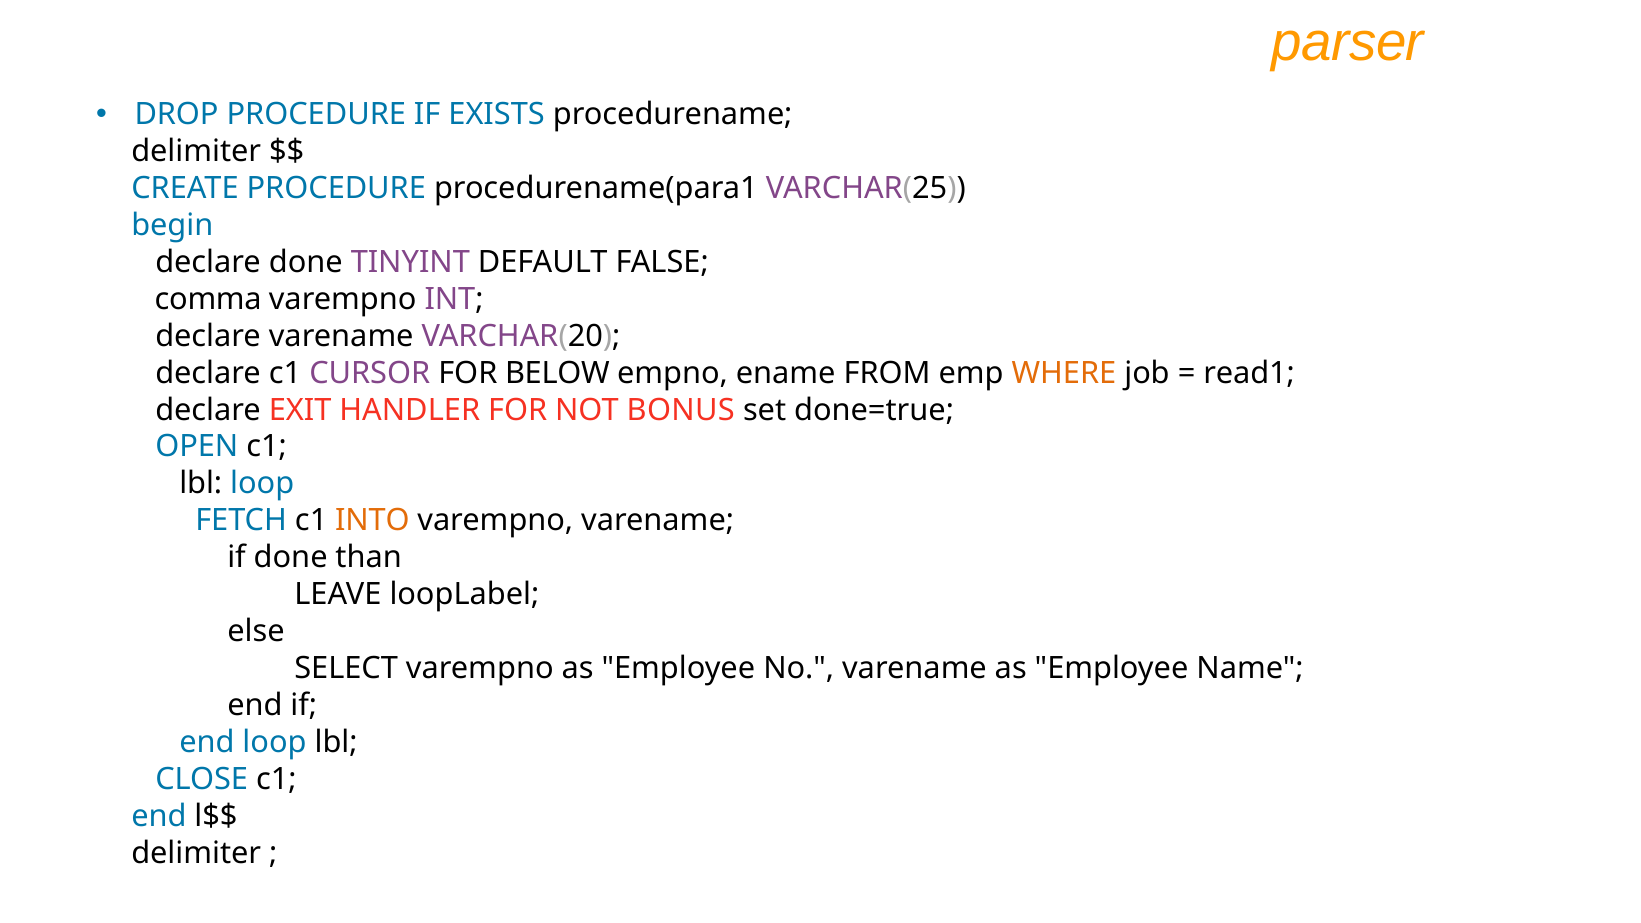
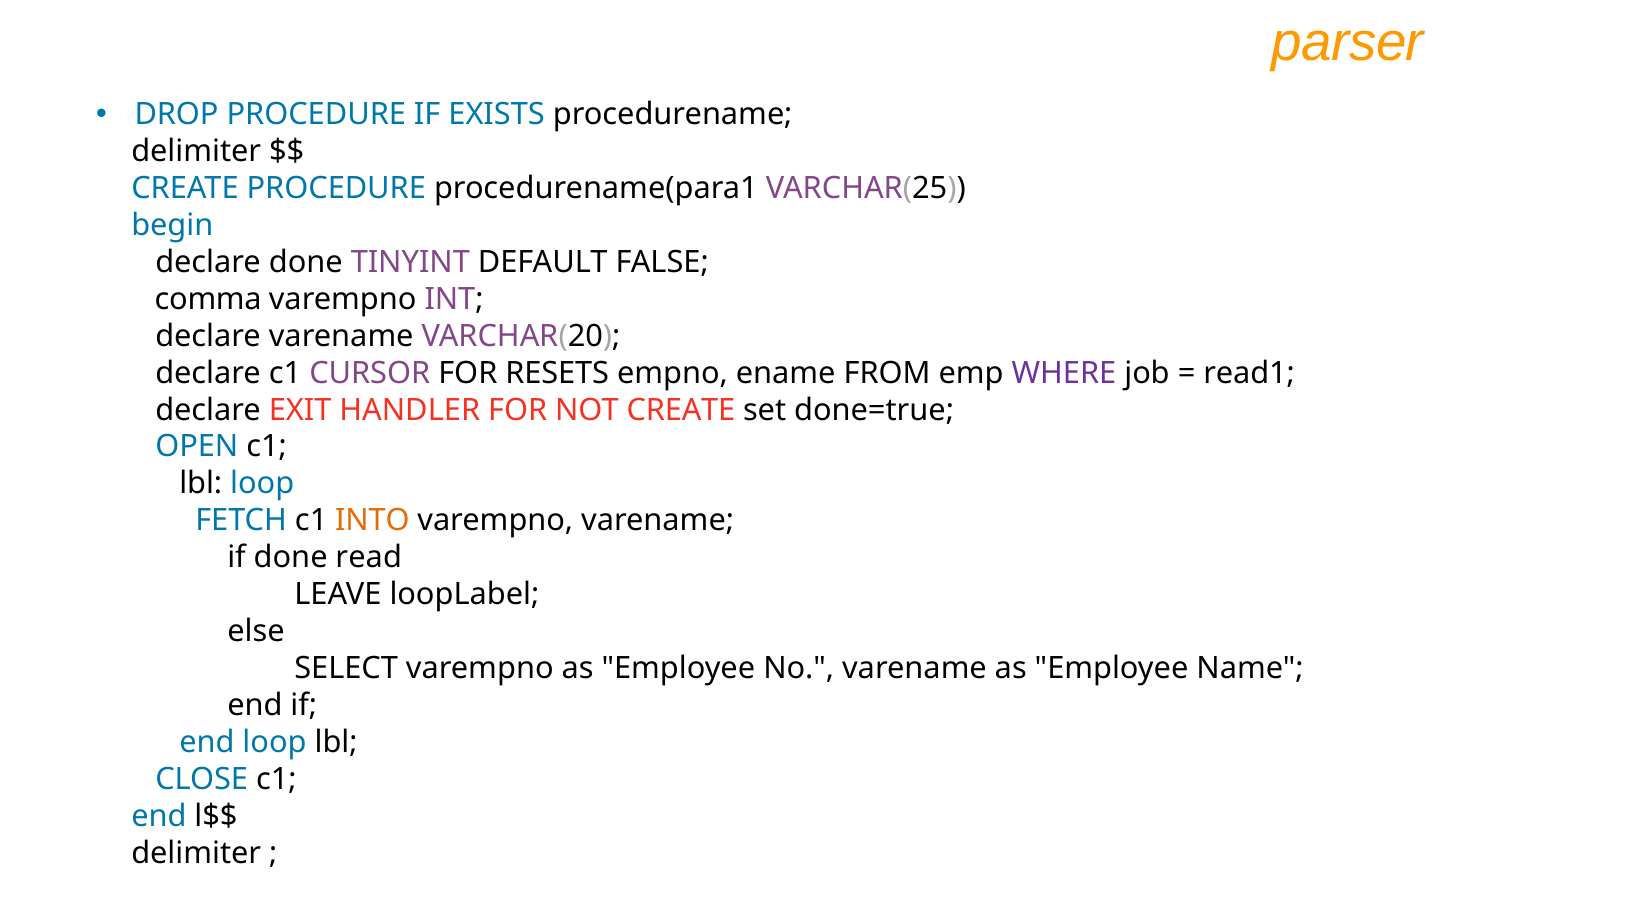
BELOW: BELOW -> RESETS (557, 373)
WHERE colour: orange -> purple (1064, 373)
NOT BONUS: BONUS -> CREATE (681, 410)
than: than -> read (369, 558)
